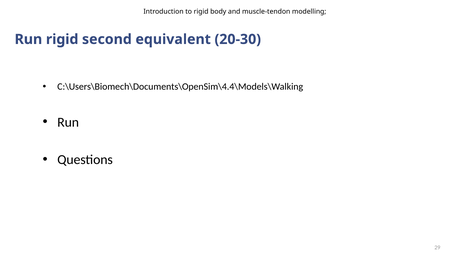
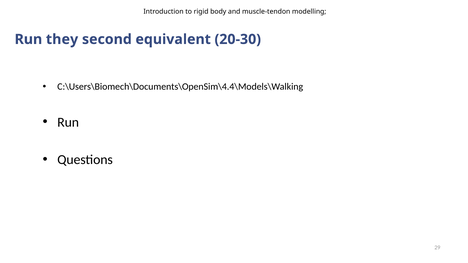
Run rigid: rigid -> they (62, 39)
